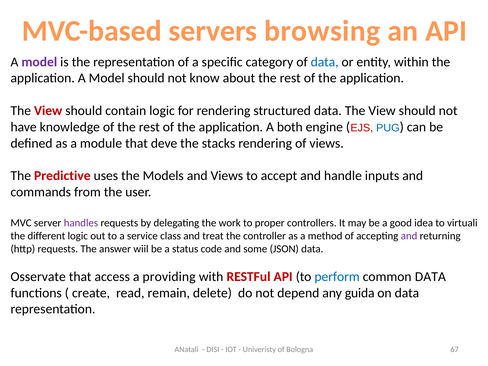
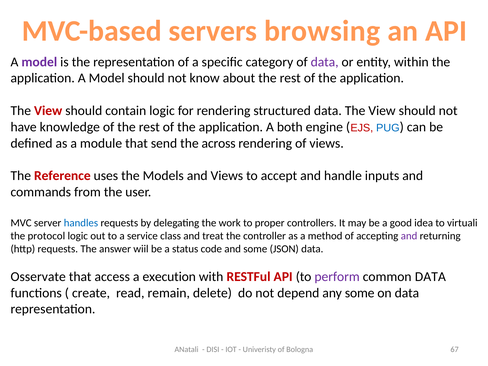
data colour: blue -> purple (325, 62)
deve: deve -> send (164, 143)
stacks: stacks -> across (219, 143)
Predictive: Predictive -> Reference (62, 176)
handles colour: purple -> blue (81, 223)
different: different -> protocol (46, 236)
providing: providing -> execution (169, 277)
perform colour: blue -> purple (337, 277)
any guida: guida -> some (360, 293)
